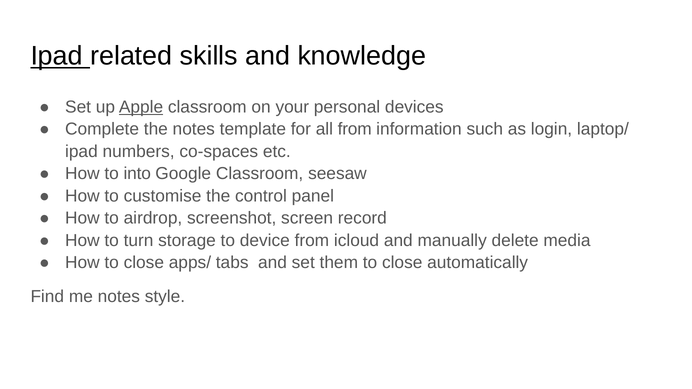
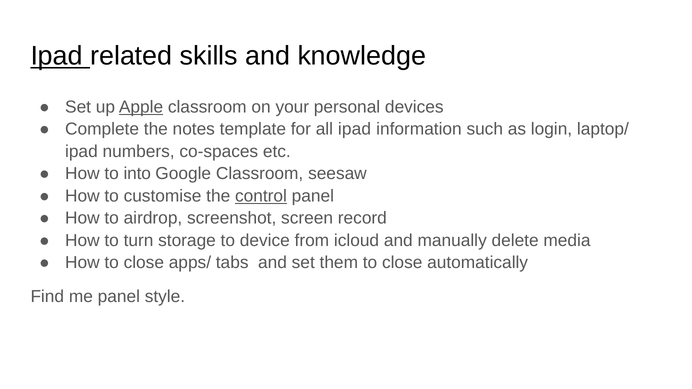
all from: from -> ipad (354, 129)
control underline: none -> present (261, 196)
me notes: notes -> panel (119, 297)
